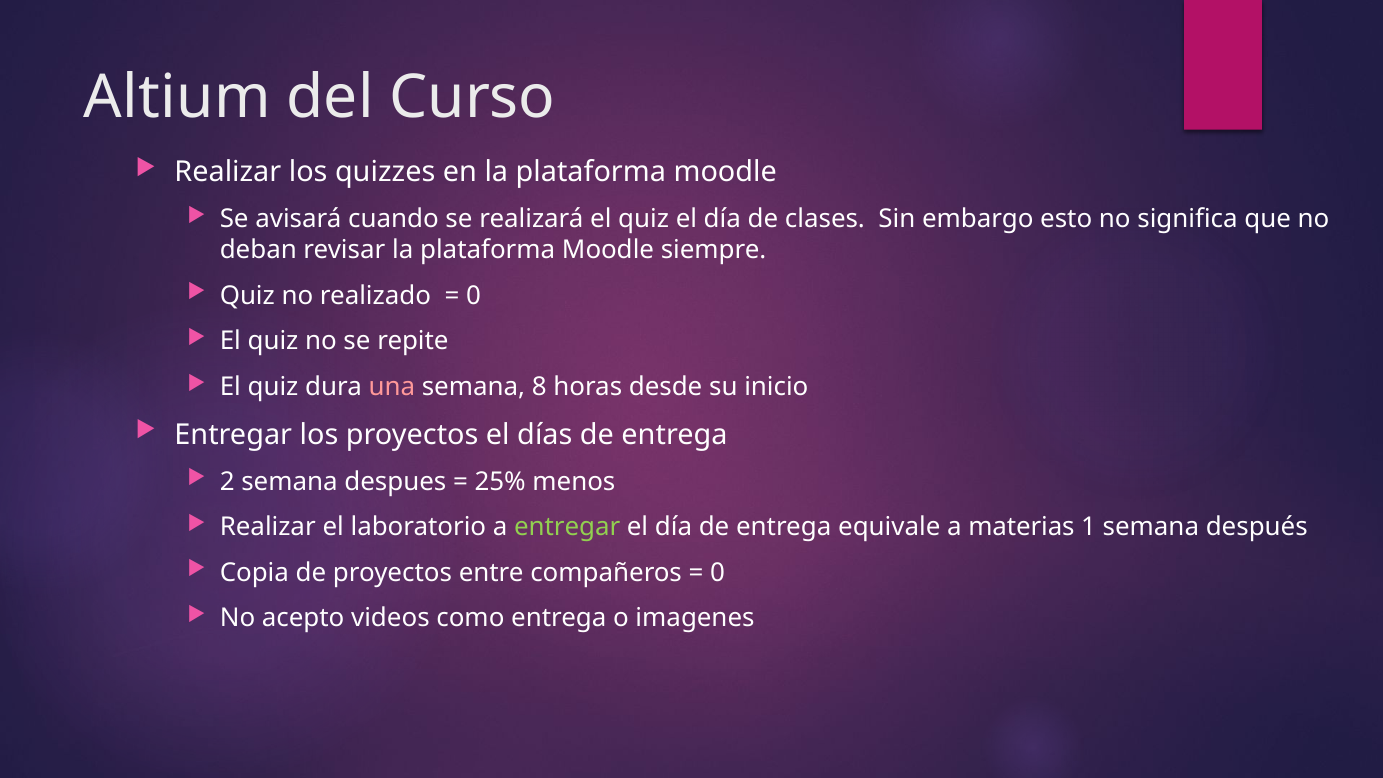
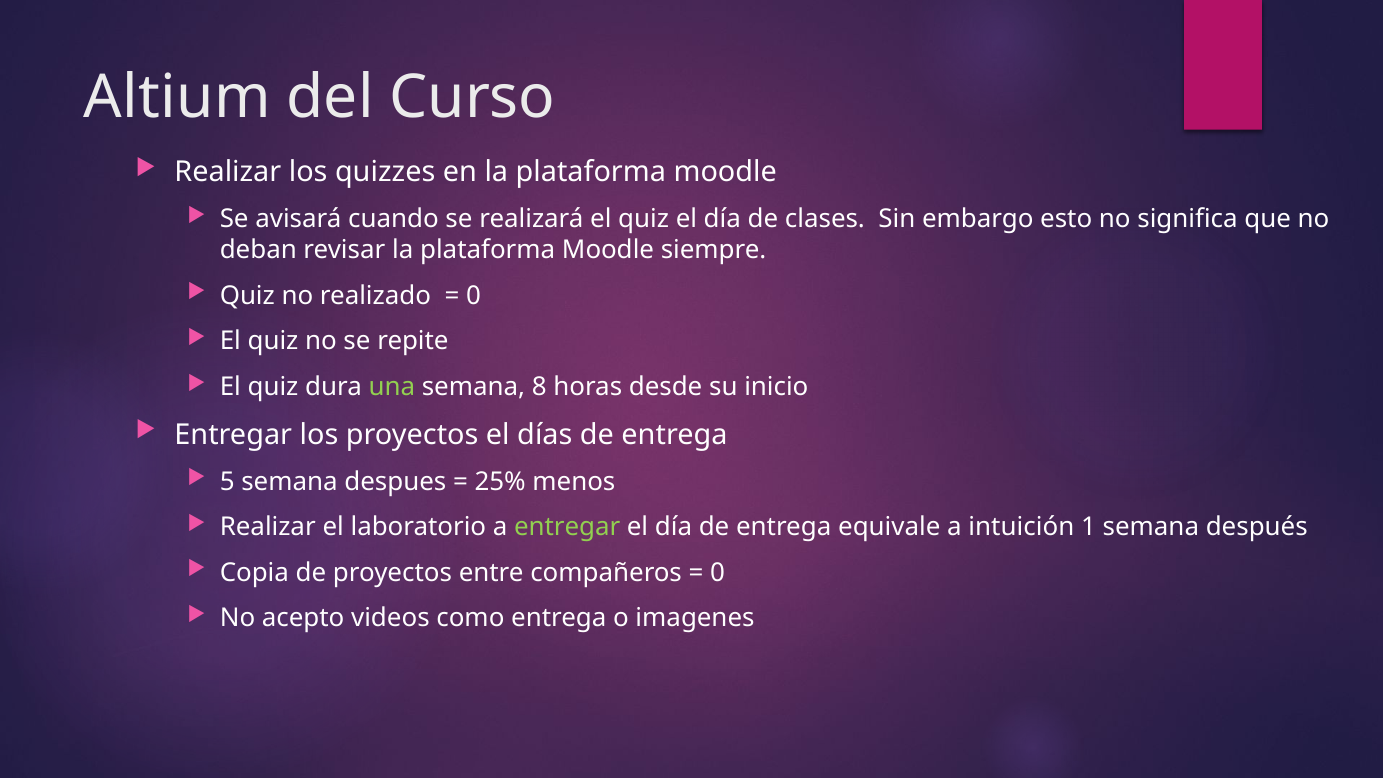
una colour: pink -> light green (392, 387)
2: 2 -> 5 (227, 482)
materias: materias -> intuición (1021, 527)
